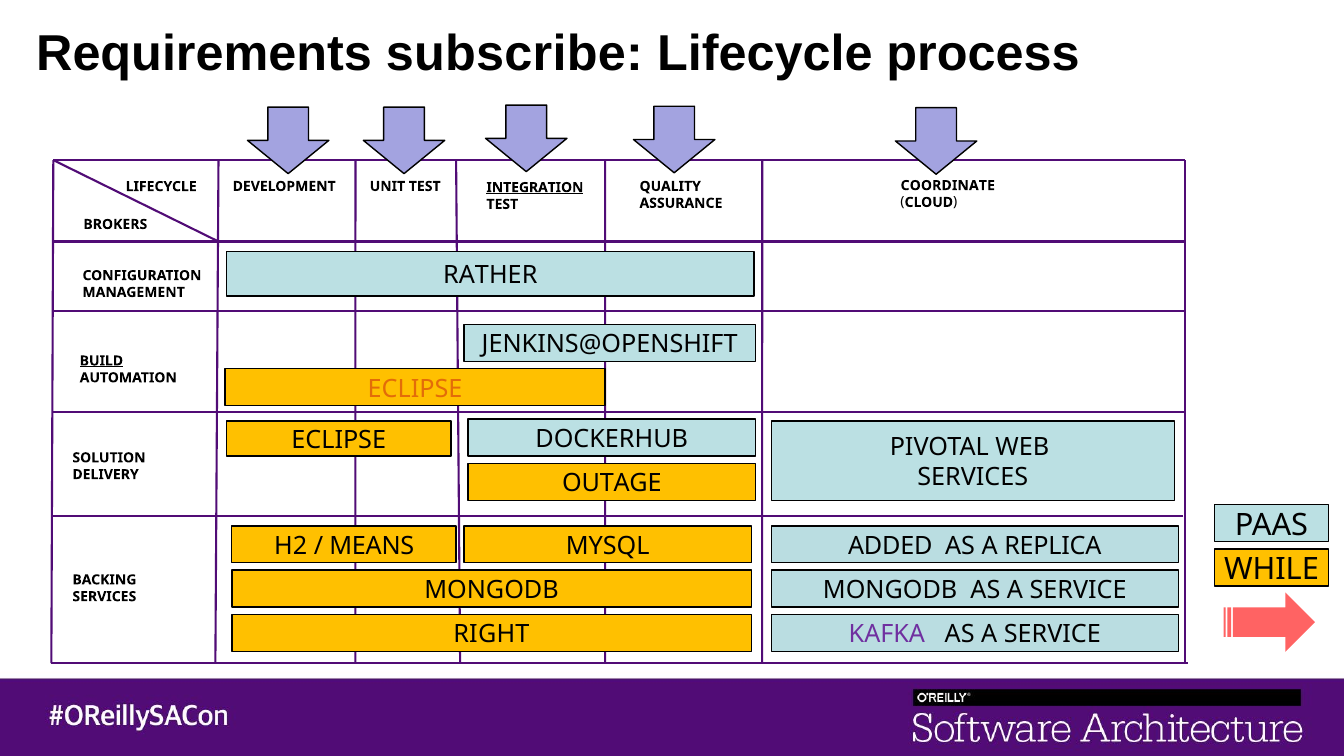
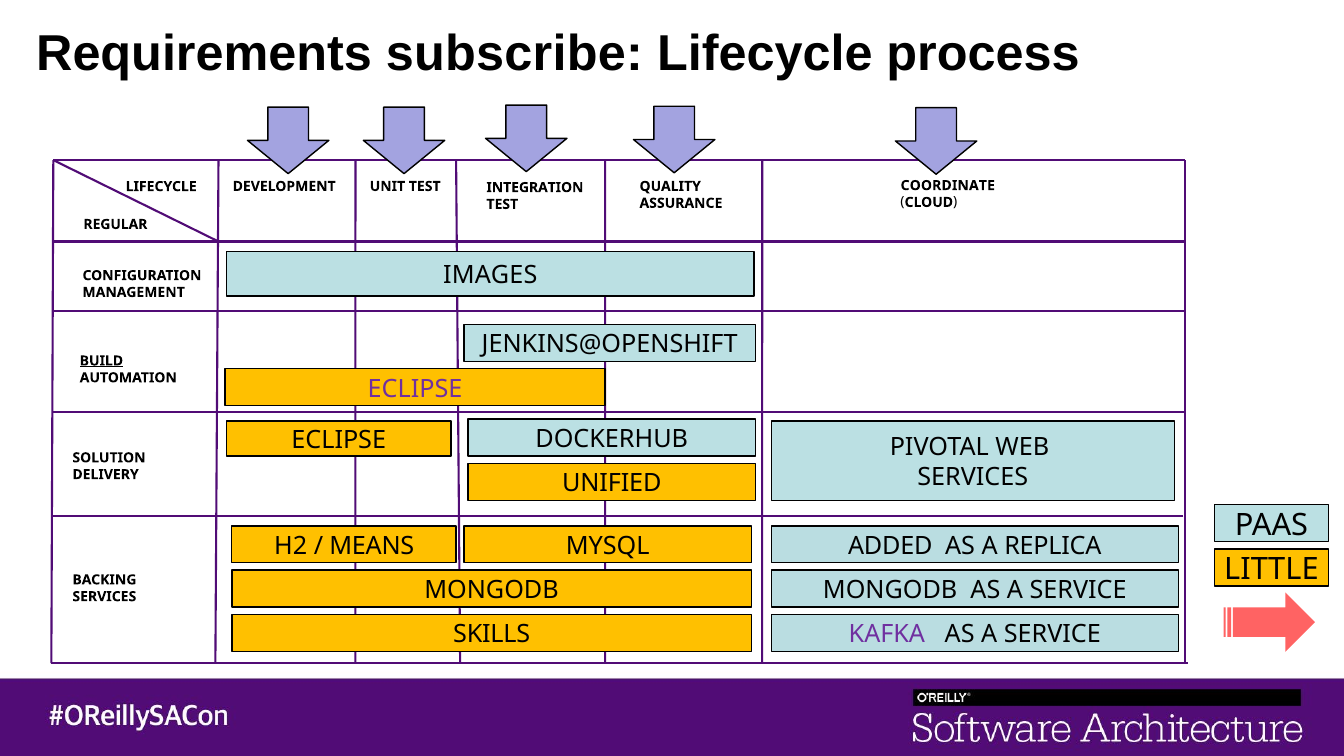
INTEGRATION underline: present -> none (535, 187)
BROKERS: BROKERS -> REGULAR (115, 224)
RATHER: RATHER -> IMAGES (490, 276)
ECLIPSE colour: orange -> purple (415, 389)
OUTAGE: OUTAGE -> UNIFIED (612, 484)
WHILE: WHILE -> LITTLE (1271, 570)
RIGHT: RIGHT -> SKILLS (492, 635)
